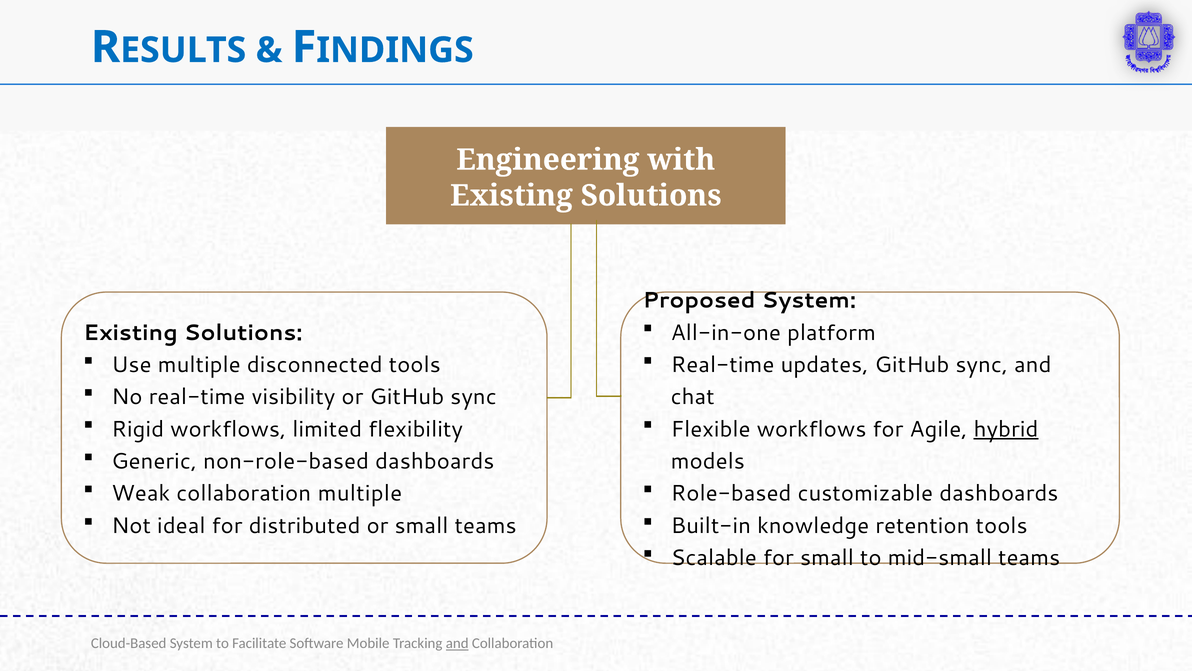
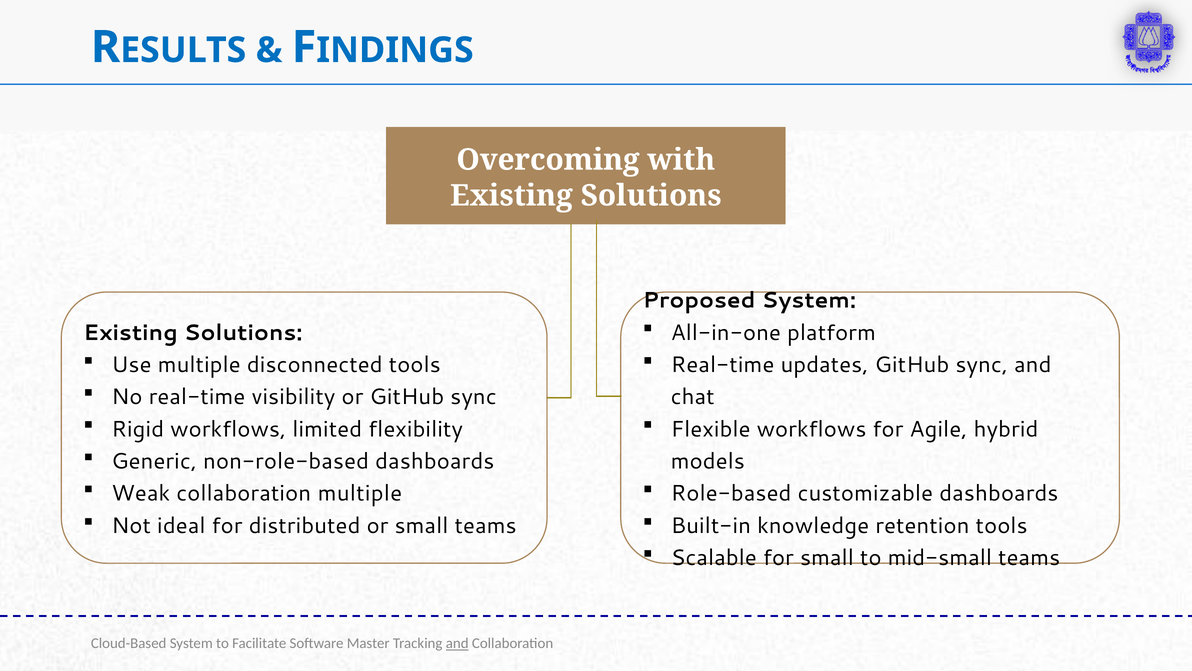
Engineering: Engineering -> Overcoming (548, 160)
hybrid underline: present -> none (1006, 429)
Mobile: Mobile -> Master (368, 643)
